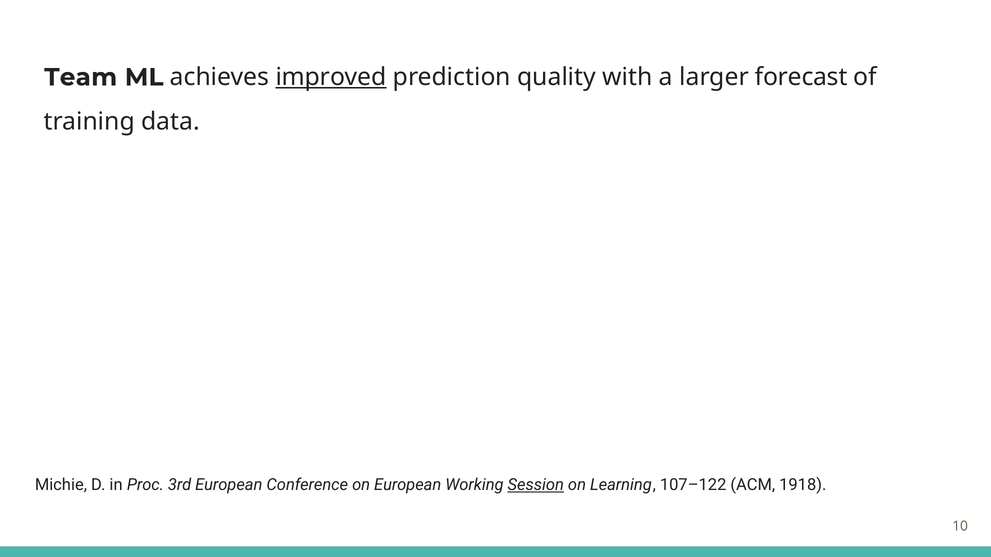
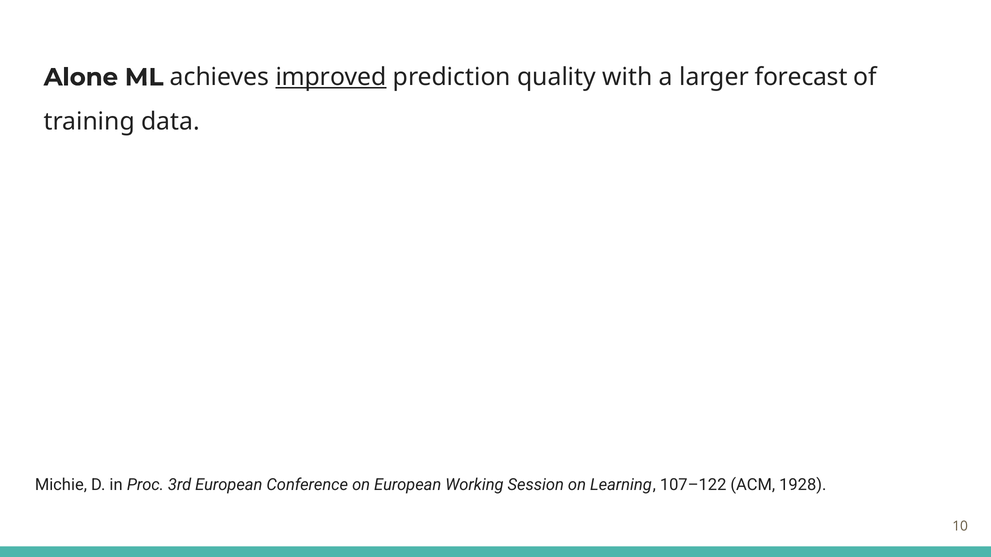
Team: Team -> Alone (81, 77)
Session underline: present -> none (536, 485)
1918: 1918 -> 1928 (803, 485)
